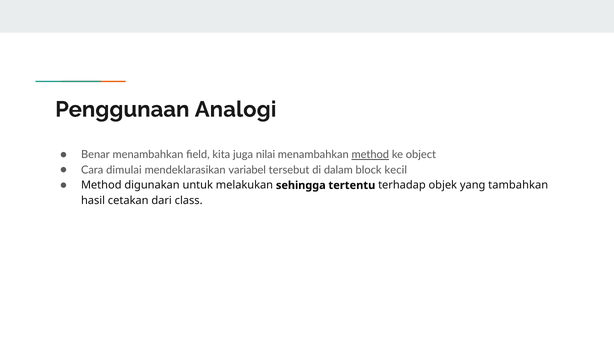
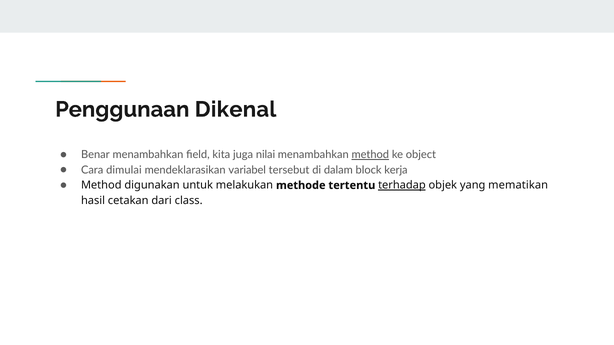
Analogi: Analogi -> Dikenal (236, 110)
kecil: kecil -> kerja (396, 170)
sehingga: sehingga -> methode (301, 186)
terhadap underline: none -> present (402, 186)
tambahkan: tambahkan -> mematikan (518, 186)
